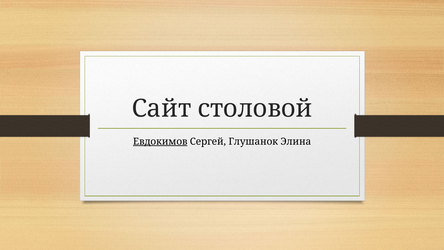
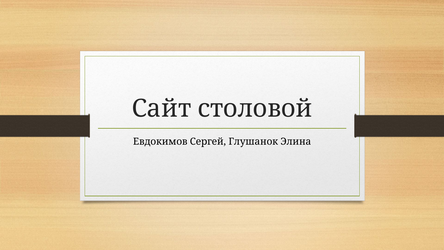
Евдокимов underline: present -> none (160, 141)
